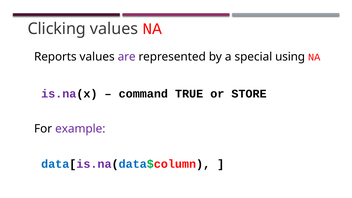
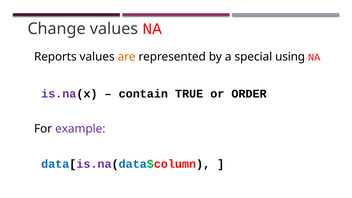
Clicking: Clicking -> Change (57, 29)
are colour: purple -> orange (127, 57)
command: command -> contain (143, 94)
STORE: STORE -> ORDER (249, 94)
